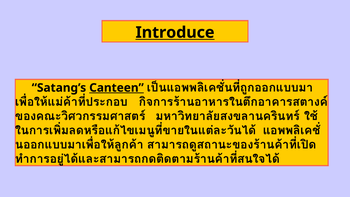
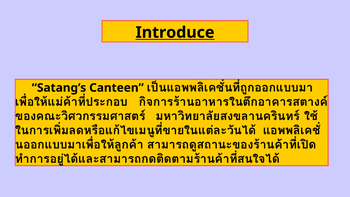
Canteen underline: present -> none (117, 88)
